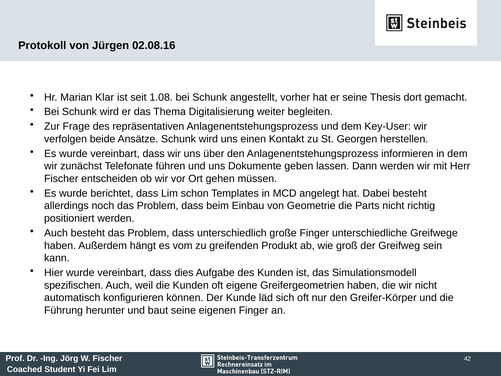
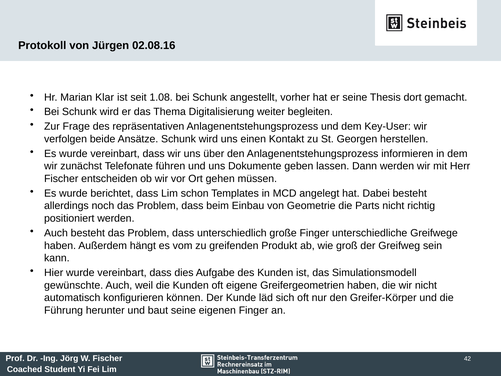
spezifischen: spezifischen -> gewünschte (74, 285)
